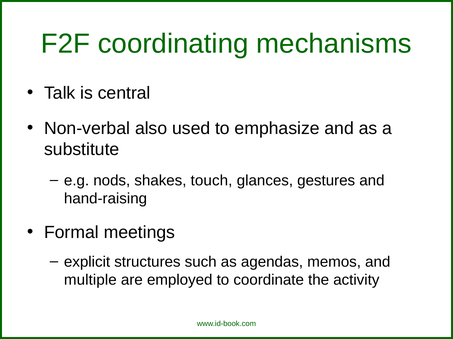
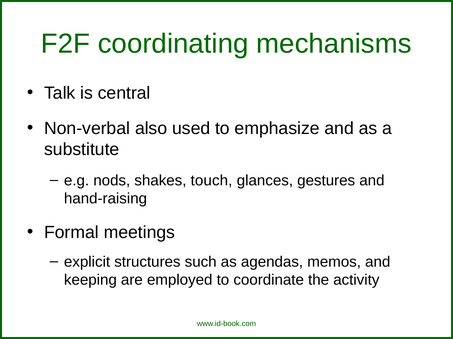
multiple: multiple -> keeping (90, 281)
